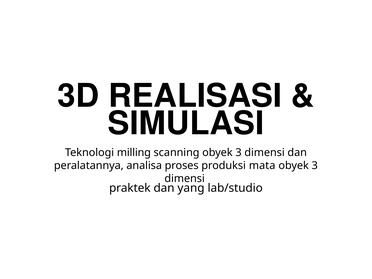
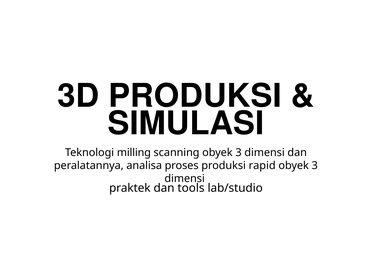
3D REALISASI: REALISASI -> PRODUKSI (195, 96)
mata: mata -> rapid (262, 166)
yang: yang -> tools (191, 188)
